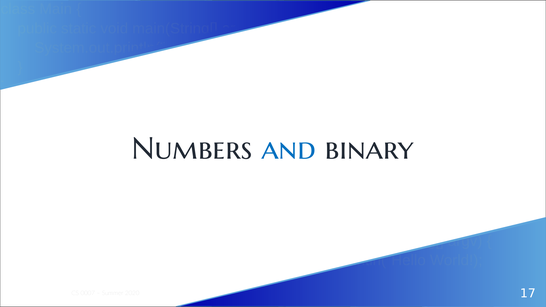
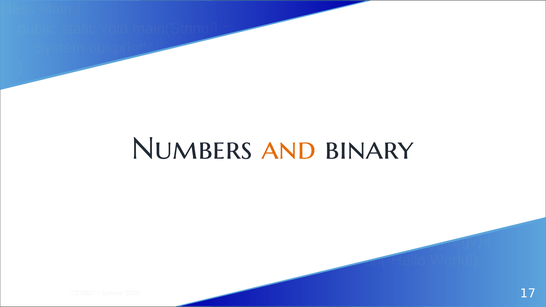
and colour: blue -> orange (289, 149)
